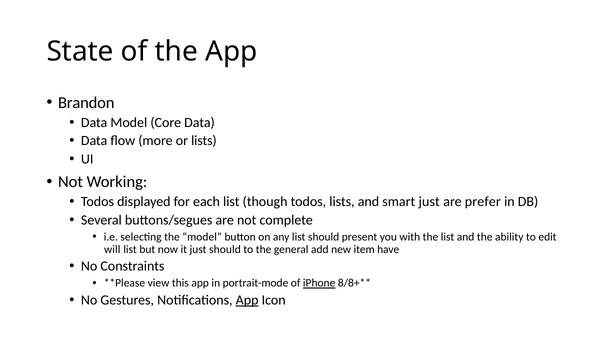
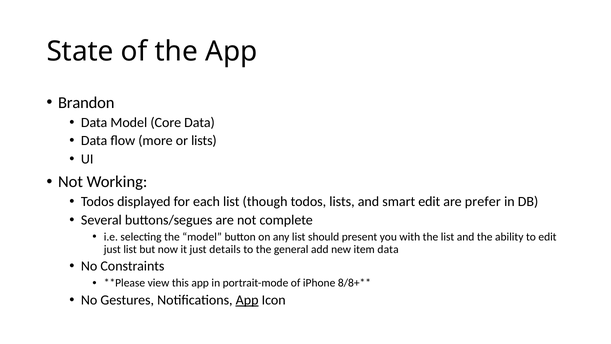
smart just: just -> edit (429, 201)
will: will -> just (112, 249)
just should: should -> details (225, 249)
item have: have -> data (388, 249)
iPhone underline: present -> none (319, 283)
